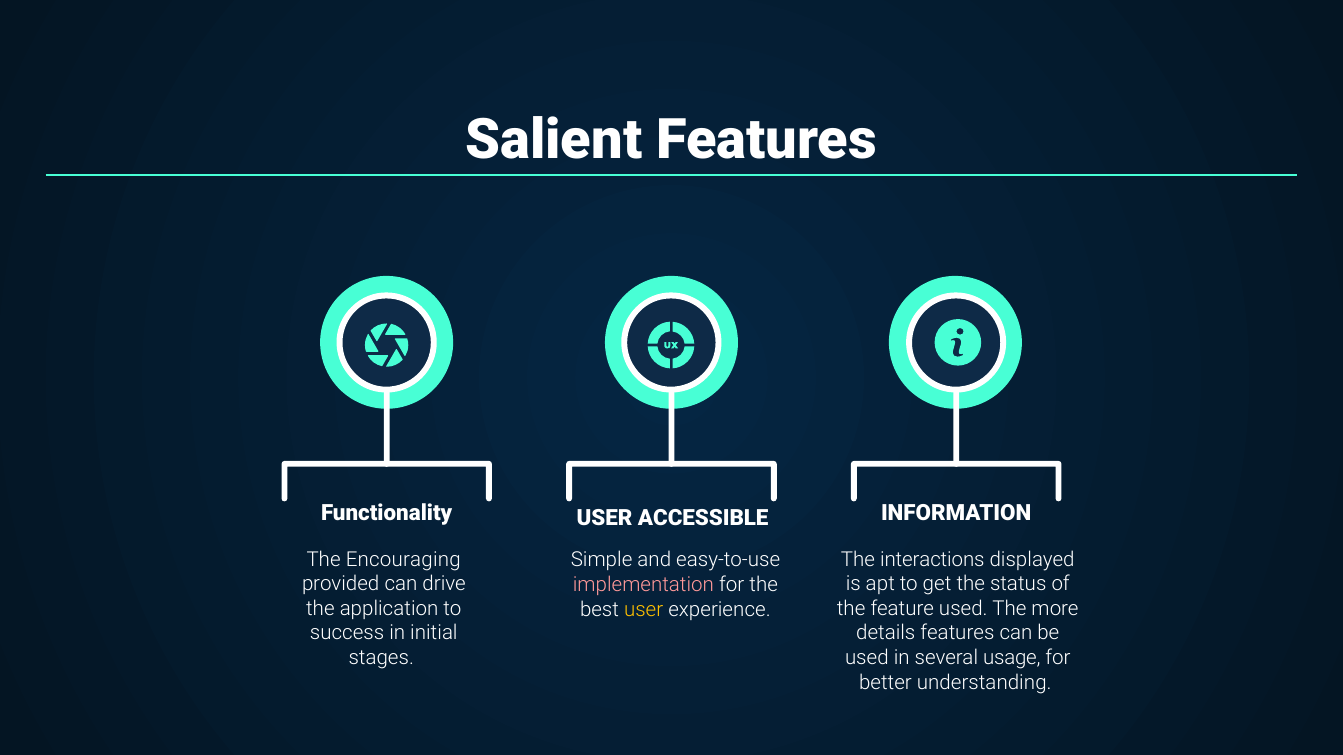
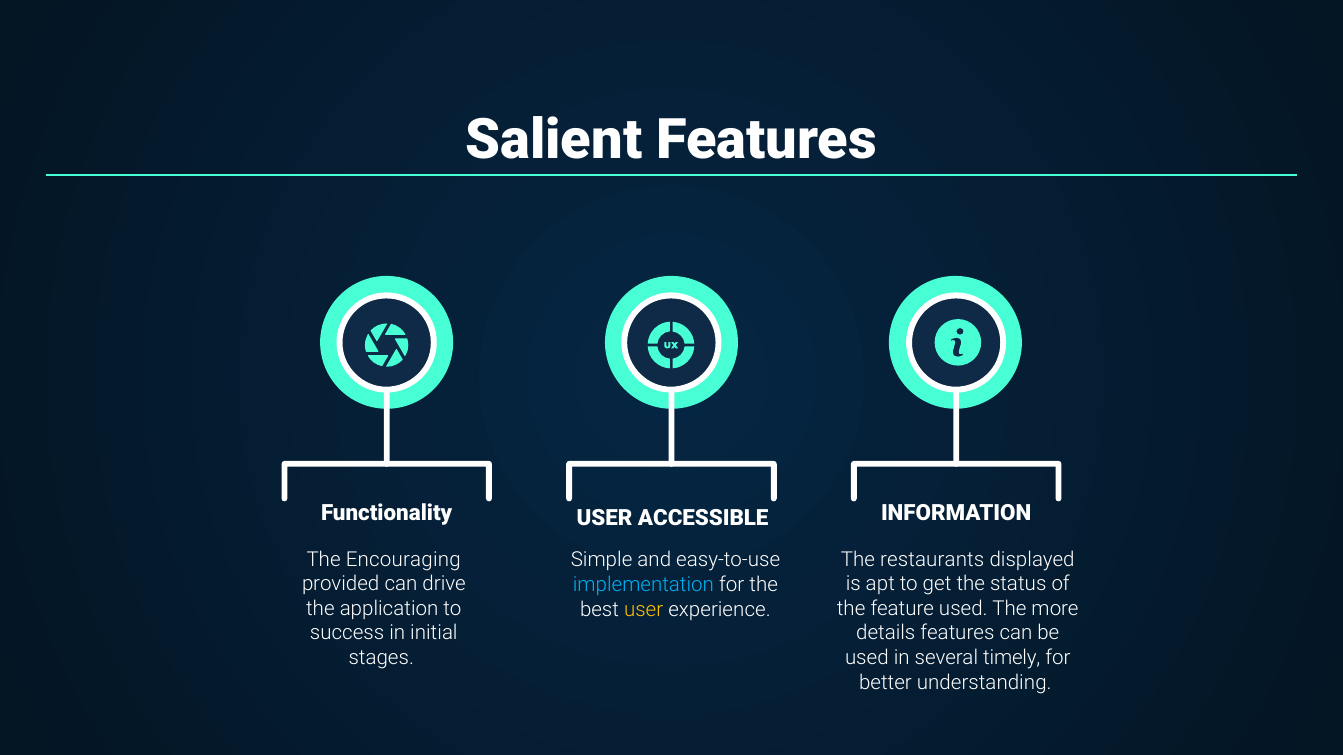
interactions: interactions -> restaurants (932, 560)
implementation colour: pink -> light blue (643, 585)
usage: usage -> timely (1012, 658)
